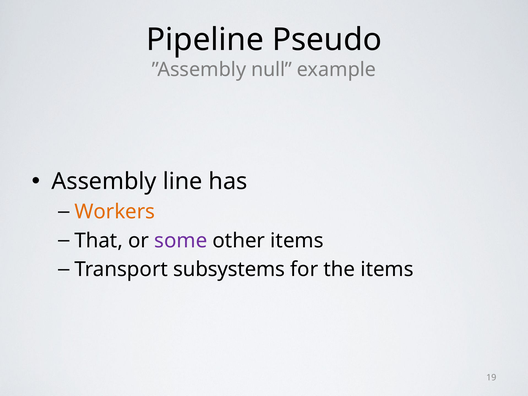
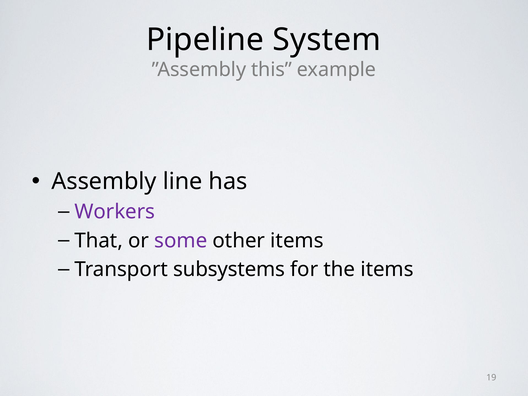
Pseudo: Pseudo -> System (327, 40)
null: null -> this (272, 70)
Workers colour: orange -> purple (115, 212)
